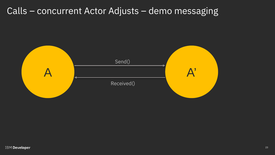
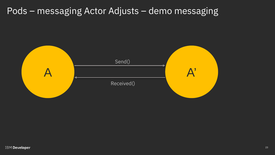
Calls: Calls -> Pods (17, 11)
concurrent: concurrent -> messaging (59, 11)
